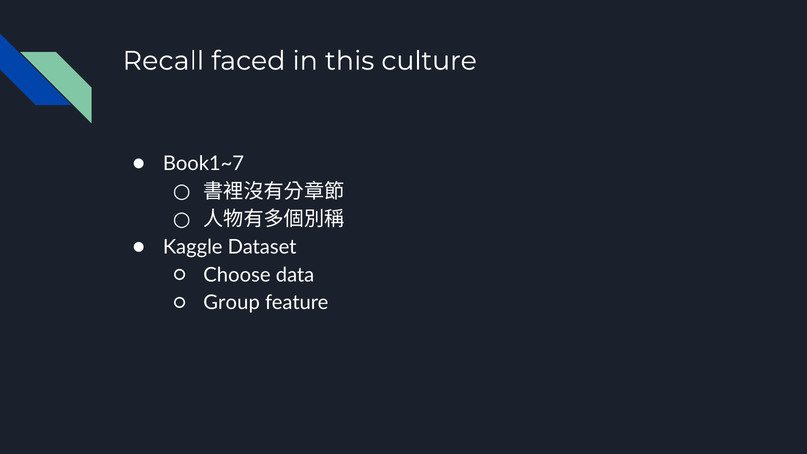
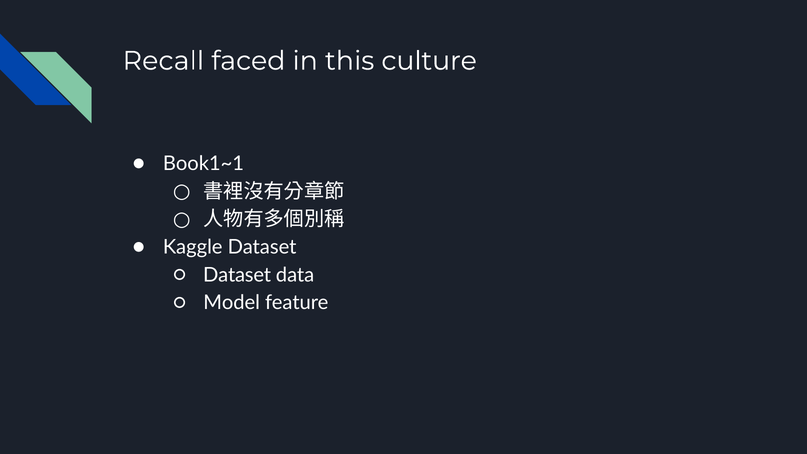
Book1~7: Book1~7 -> Book1~1 (203, 164)
Choose: Choose -> Dataset (237, 275)
Group: Group -> Model (232, 303)
